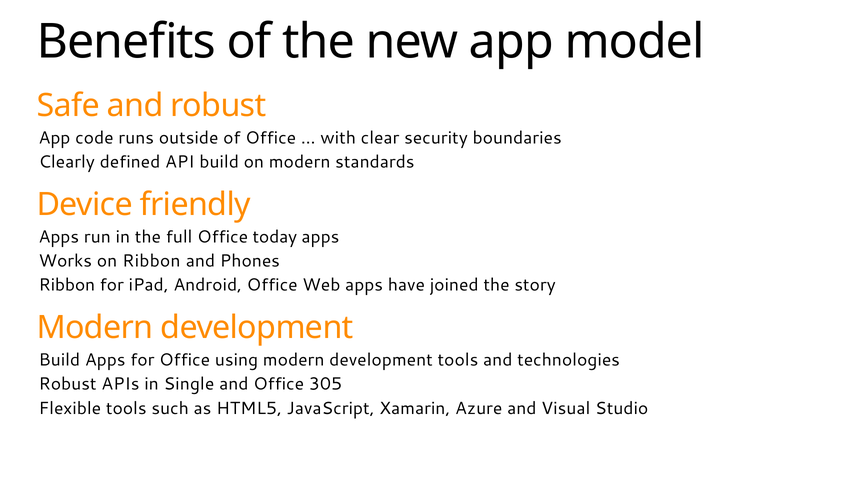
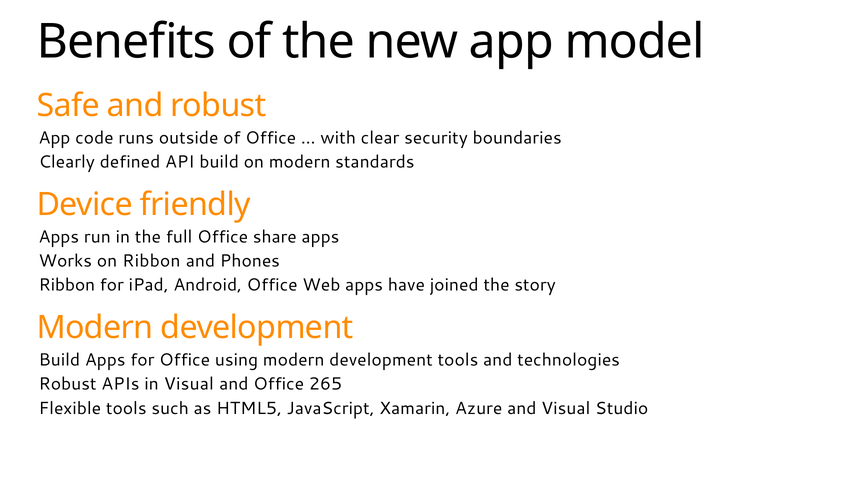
today: today -> share (275, 237)
in Single: Single -> Visual (189, 384)
305: 305 -> 265 (325, 384)
